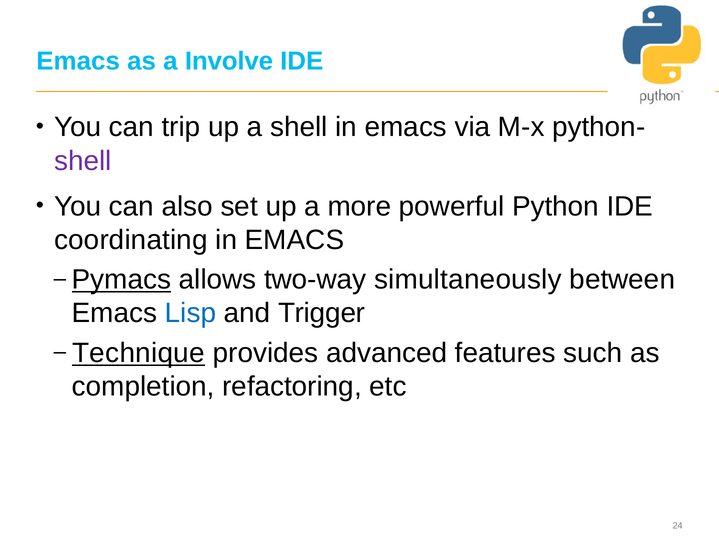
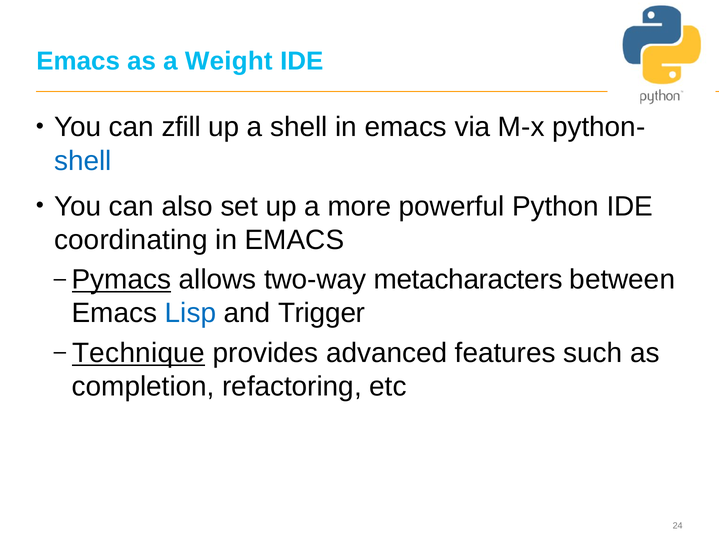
Involve: Involve -> Weight (229, 61)
trip: trip -> zfill (181, 127)
shell colour: purple -> blue (83, 161)
simultaneously: simultaneously -> metacharacters (468, 280)
